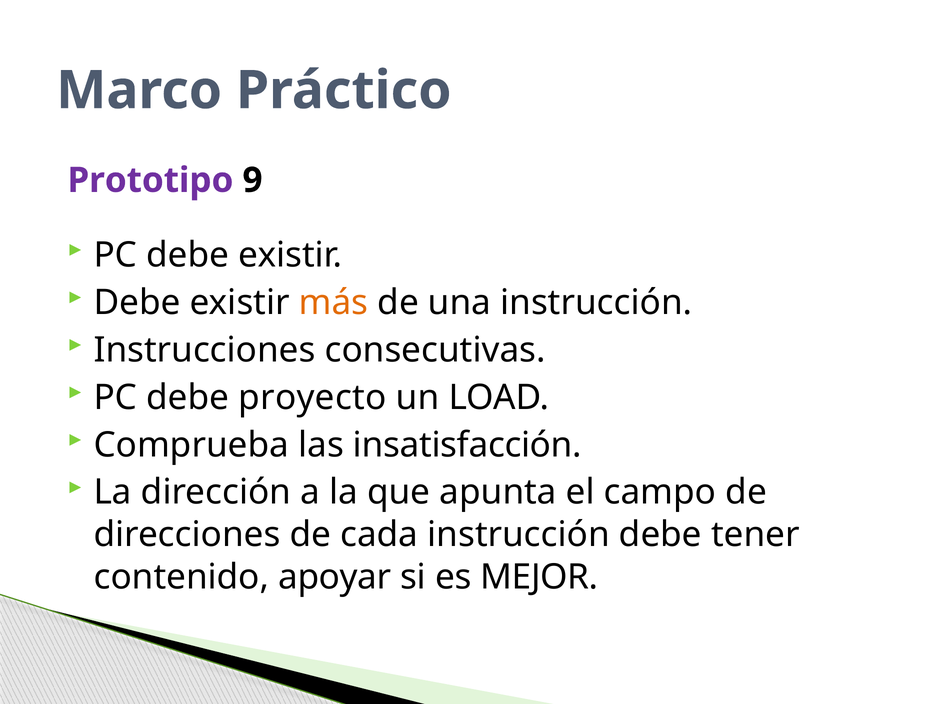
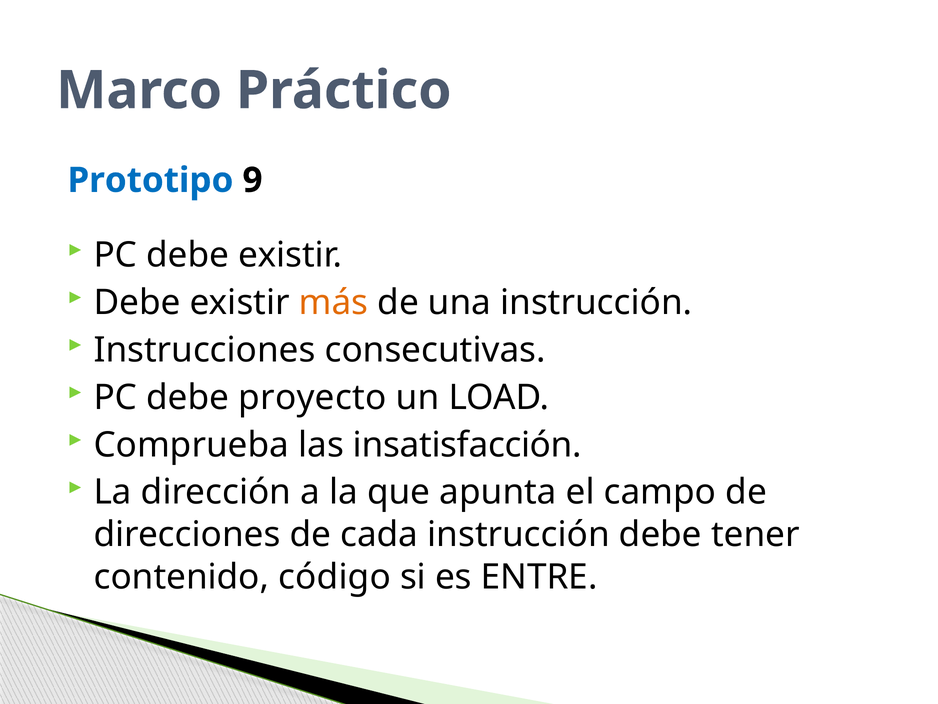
Prototipo colour: purple -> blue (150, 180)
apoyar: apoyar -> código (335, 577)
MEJOR: MEJOR -> ENTRE (539, 577)
